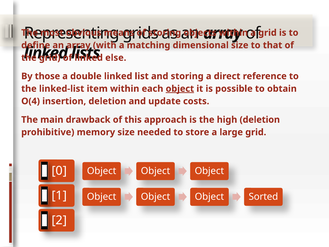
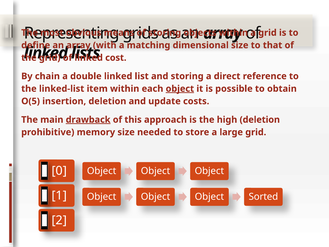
else: else -> cost (116, 58)
those: those -> chain (47, 76)
O(4: O(4 -> O(5 (31, 101)
drawback underline: none -> present (88, 120)
